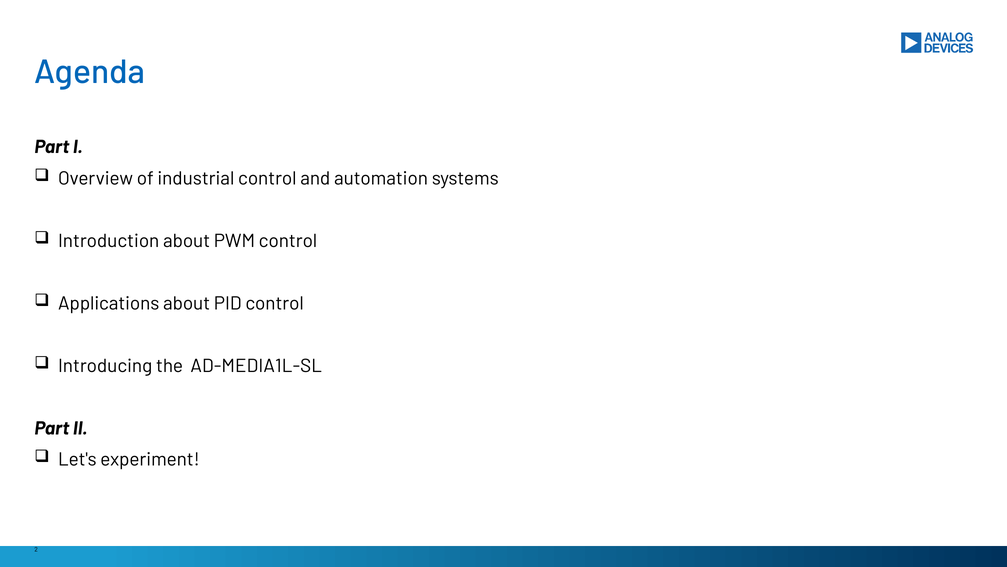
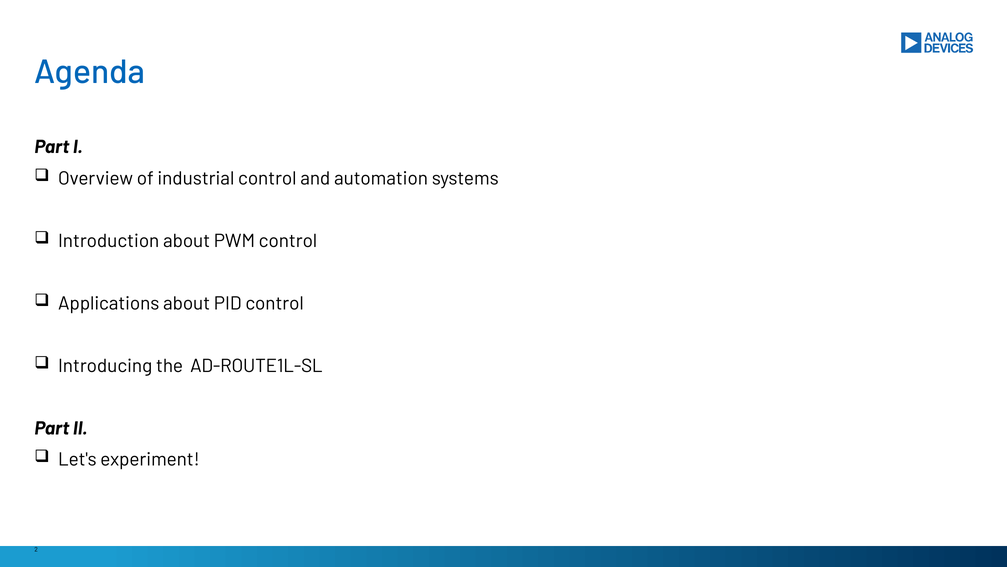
AD-MEDIA1L-SL: AD-MEDIA1L-SL -> AD-ROUTE1L-SL (256, 366)
